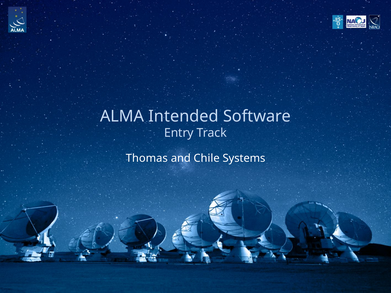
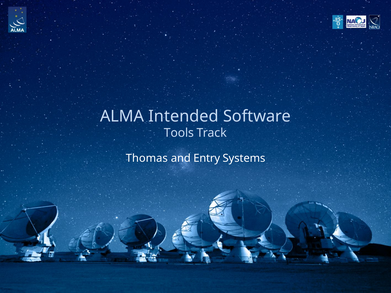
Entry: Entry -> Tools (179, 133)
Chile: Chile -> Entry (207, 158)
